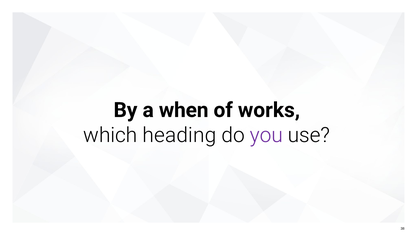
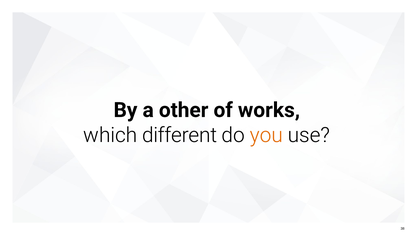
when: when -> other (184, 110)
heading: heading -> different (180, 135)
you colour: purple -> orange (266, 135)
